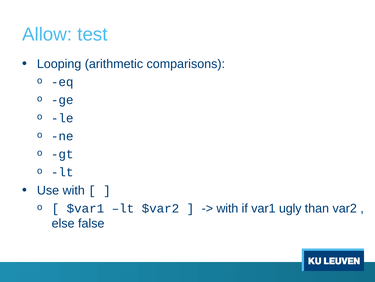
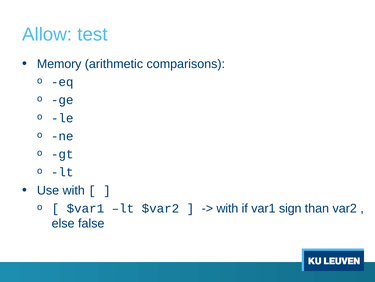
Looping: Looping -> Memory (59, 64)
ugly: ugly -> sign (290, 208)
